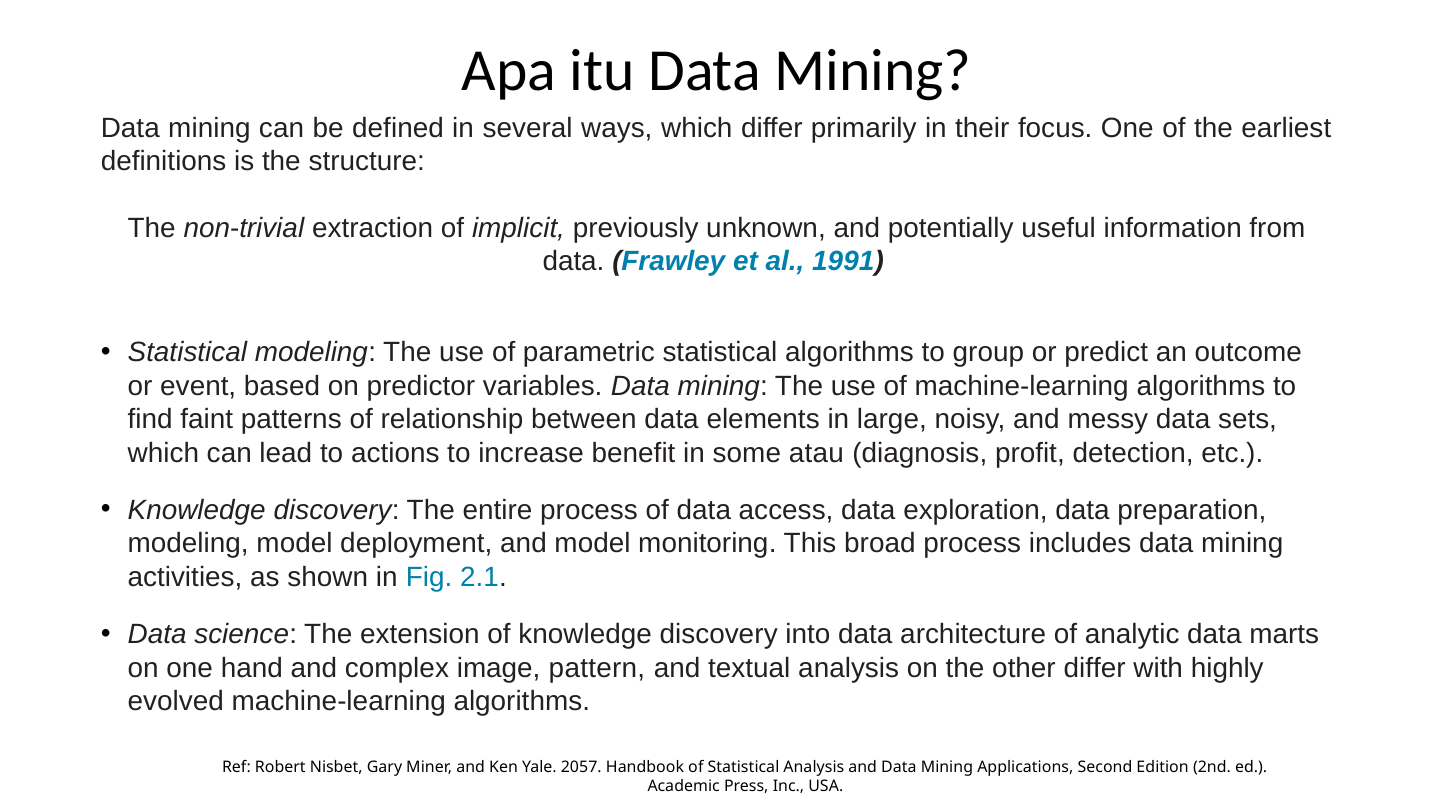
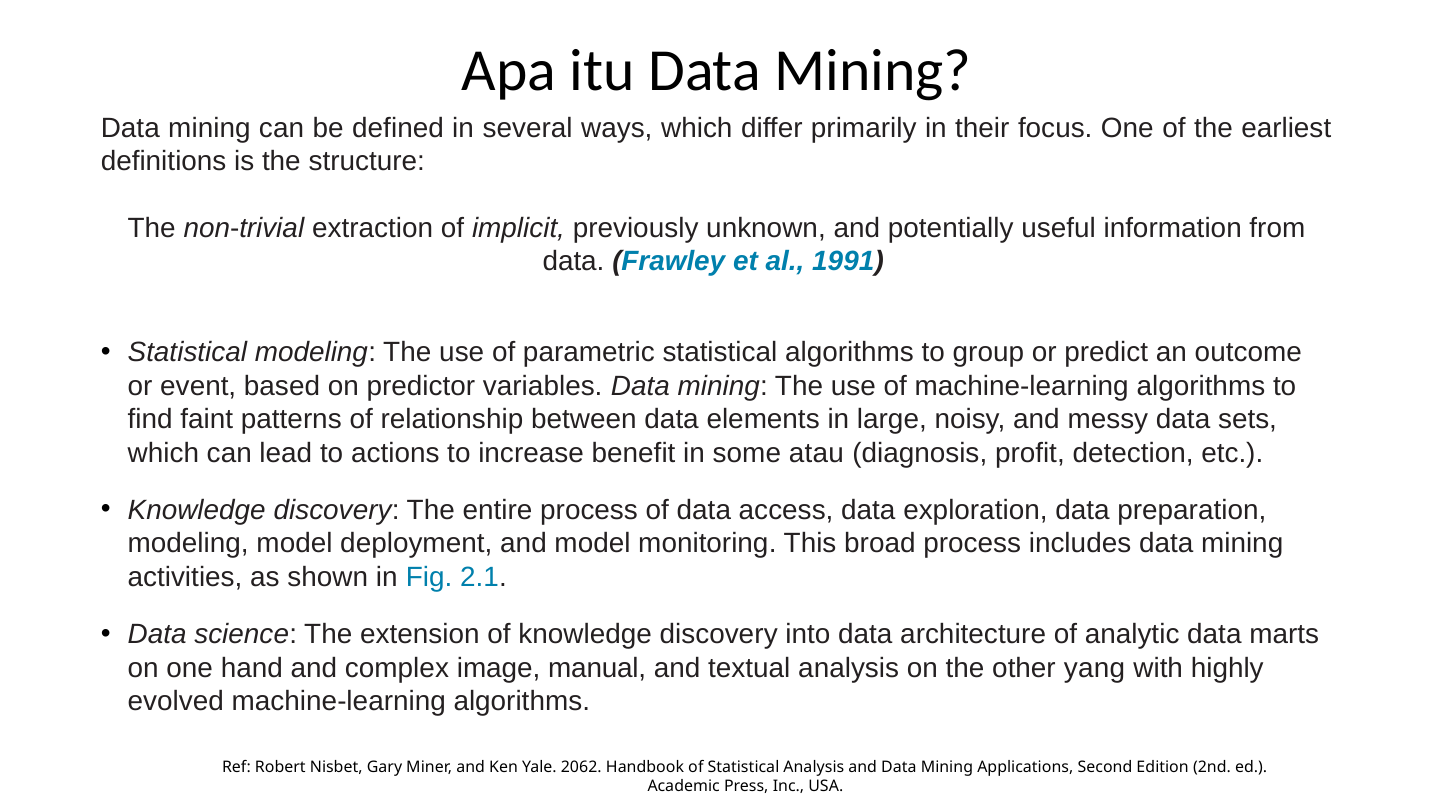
pattern: pattern -> manual (597, 668)
other differ: differ -> yang (1095, 668)
2057: 2057 -> 2062 (581, 768)
